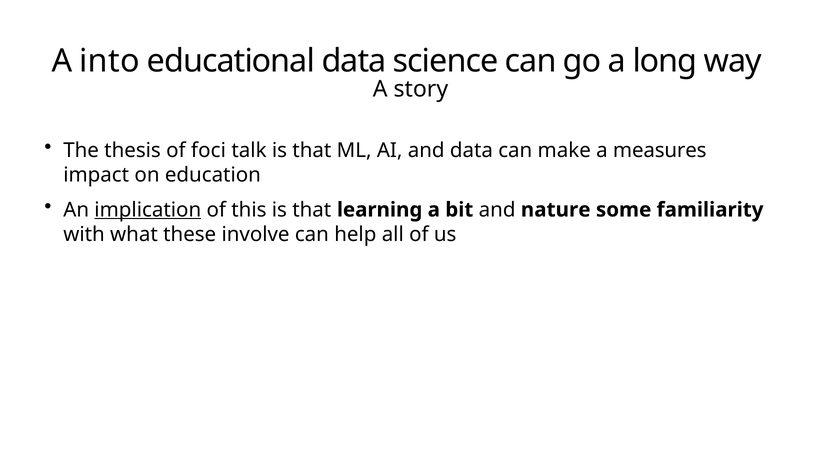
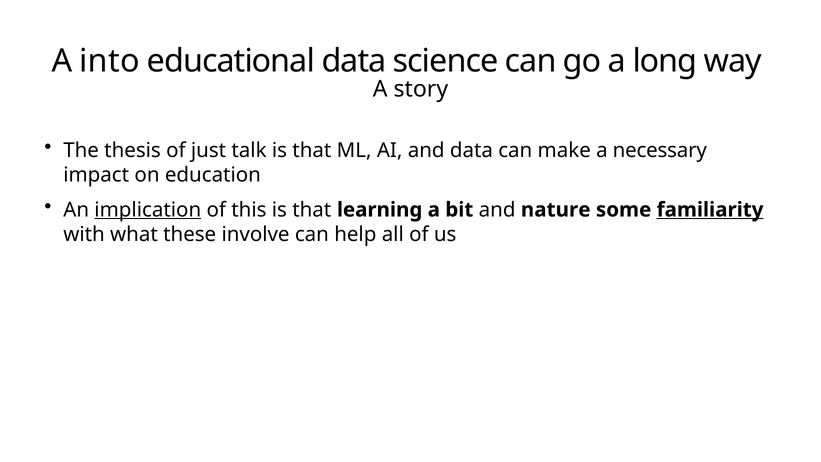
foci: foci -> just (209, 150)
measures: measures -> necessary (660, 150)
familiarity underline: none -> present (710, 210)
